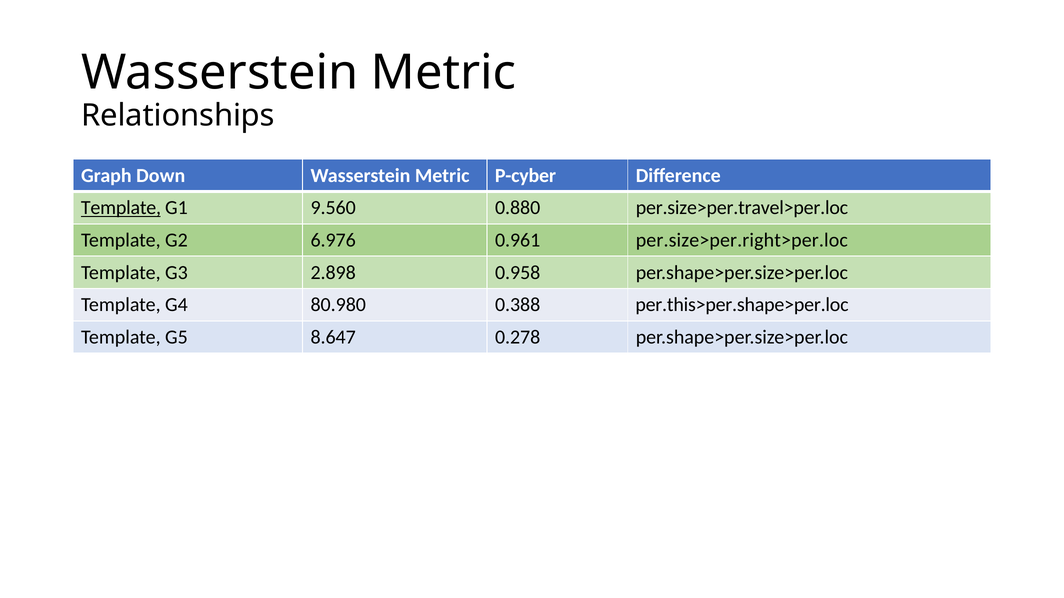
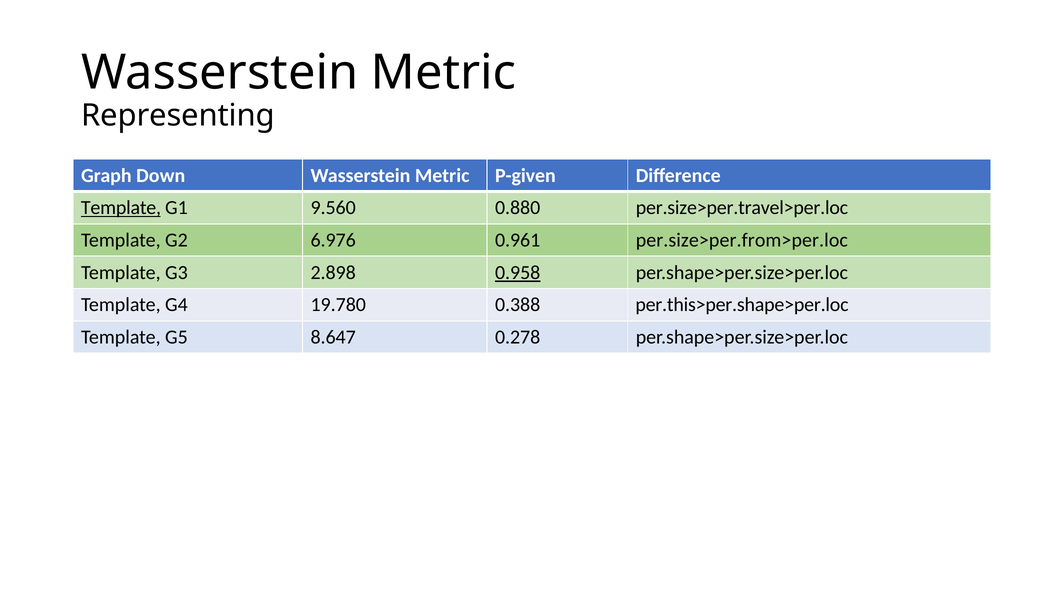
Relationships: Relationships -> Representing (178, 116)
P-cyber: P-cyber -> P-given (525, 176)
per.size>per.right>per.loc: per.size>per.right>per.loc -> per.size>per.from>per.loc (742, 240)
0.958 underline: none -> present (518, 273)
80.980: 80.980 -> 19.780 (338, 305)
